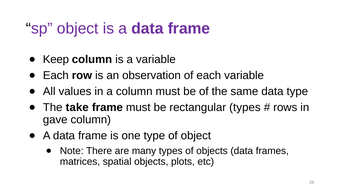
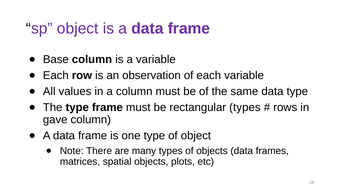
Keep: Keep -> Base (56, 60)
The take: take -> type (77, 108)
